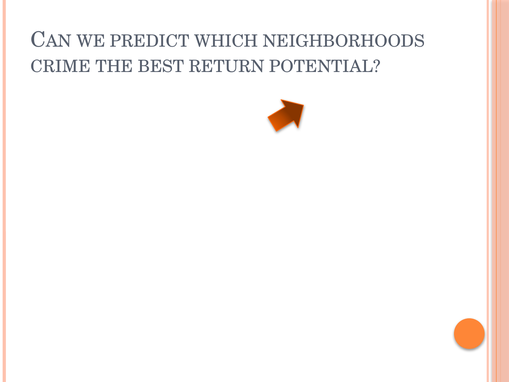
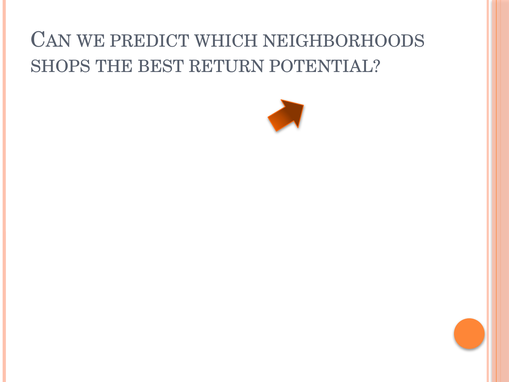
CRIME: CRIME -> SHOPS (61, 67)
